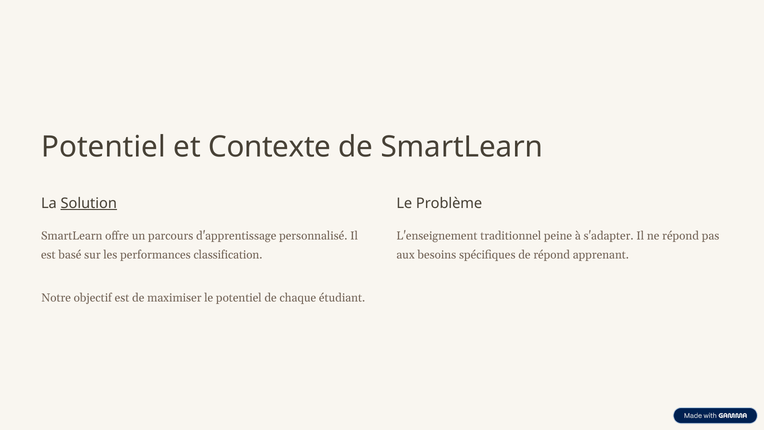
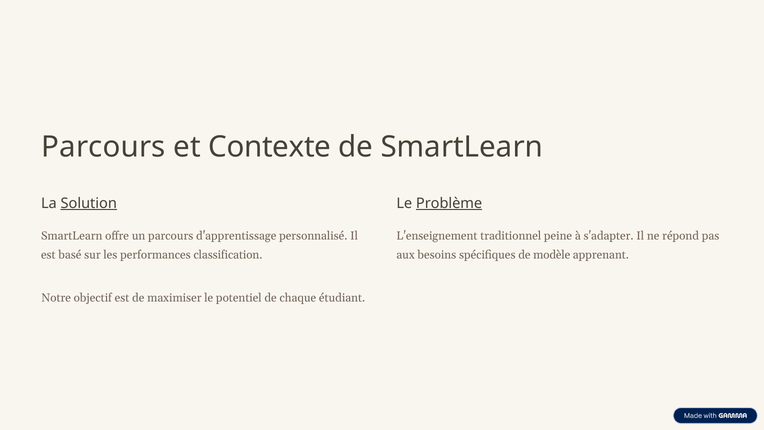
Potentiel: Potentiel -> Parcours (104, 147)
Problème underline: none -> present (449, 203)
de répond: répond -> modèle (552, 255)
